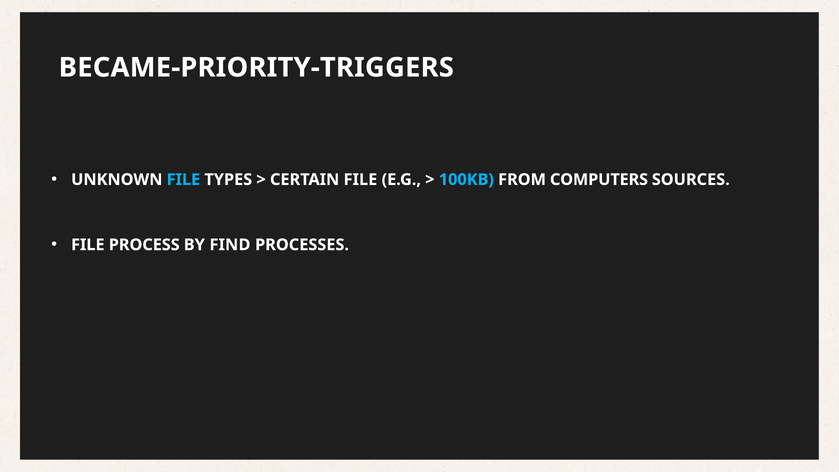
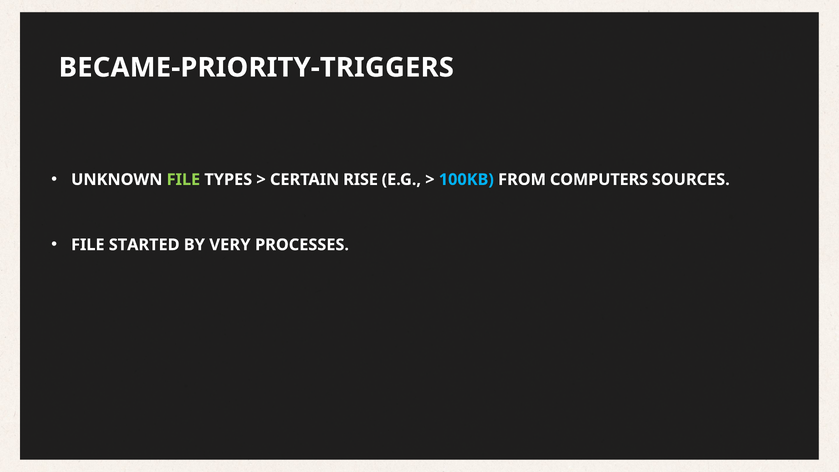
FILE colour: light blue -> light green (183, 180)
CERTAIN FILE: FILE -> RISE (361, 180)
PROCESS: PROCESS -> STARTED (144, 245)
FIND: FIND -> VERY (230, 245)
